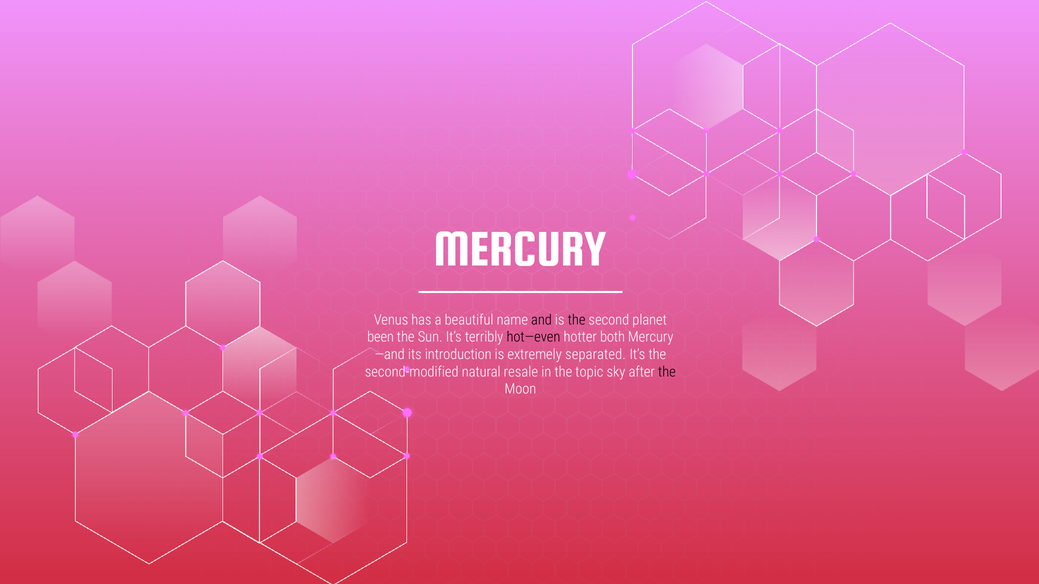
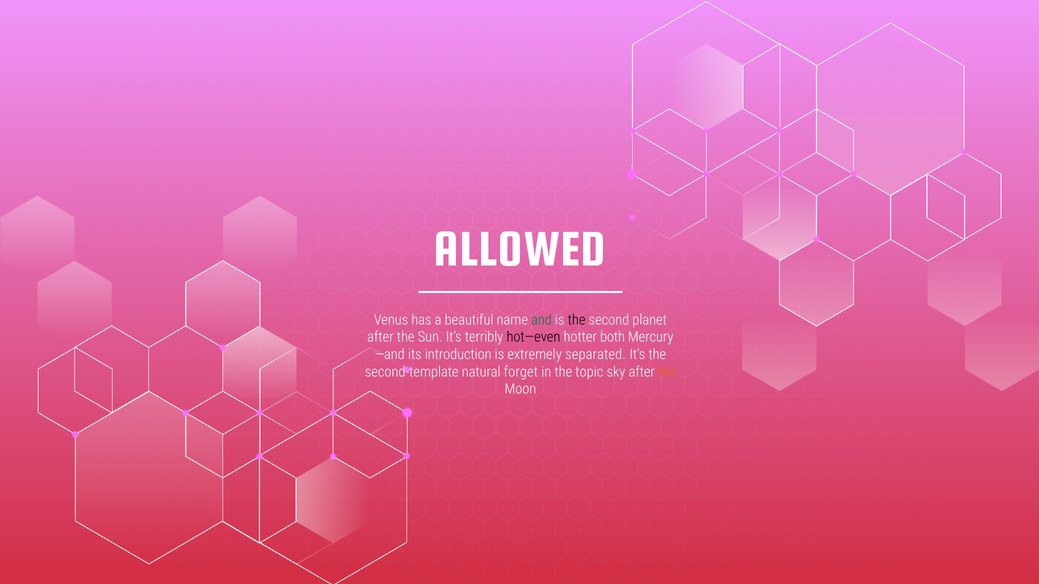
MERCURY: MERCURY -> ALLOWED (520, 249)
and colour: black -> green (541, 320)
been: been -> after (380, 337)
second-modified: second-modified -> second-template (412, 372)
resale: resale -> forget (521, 372)
the colour: black -> orange (667, 372)
